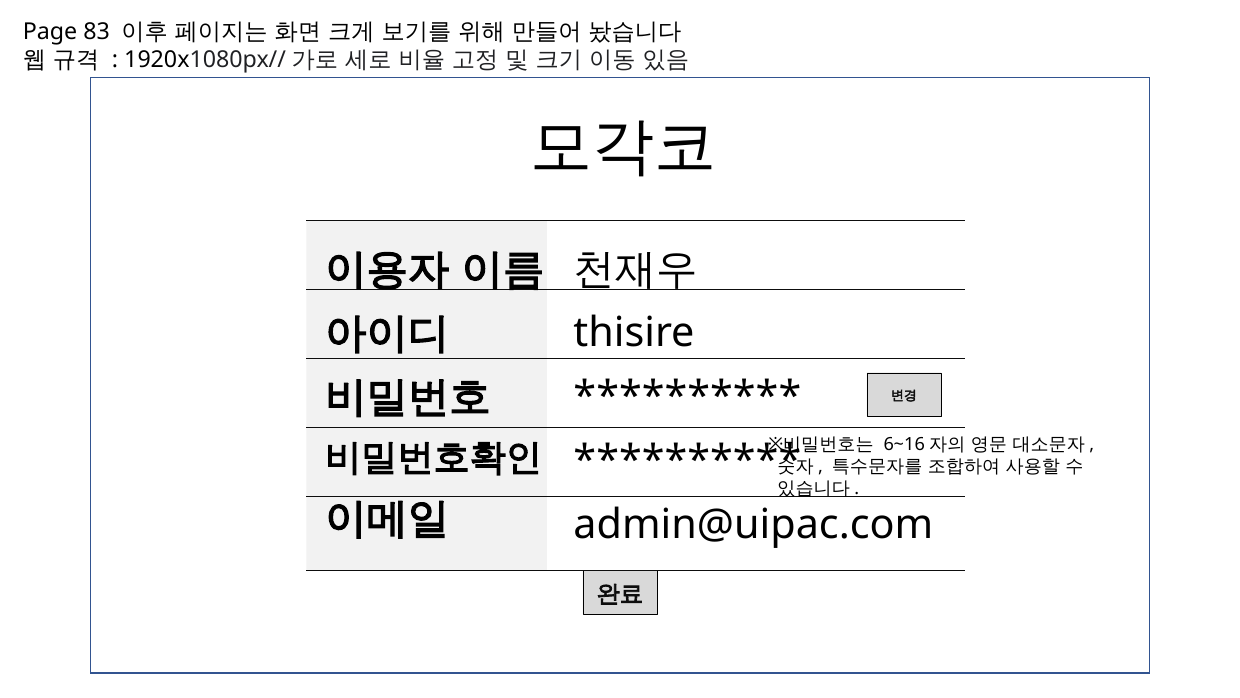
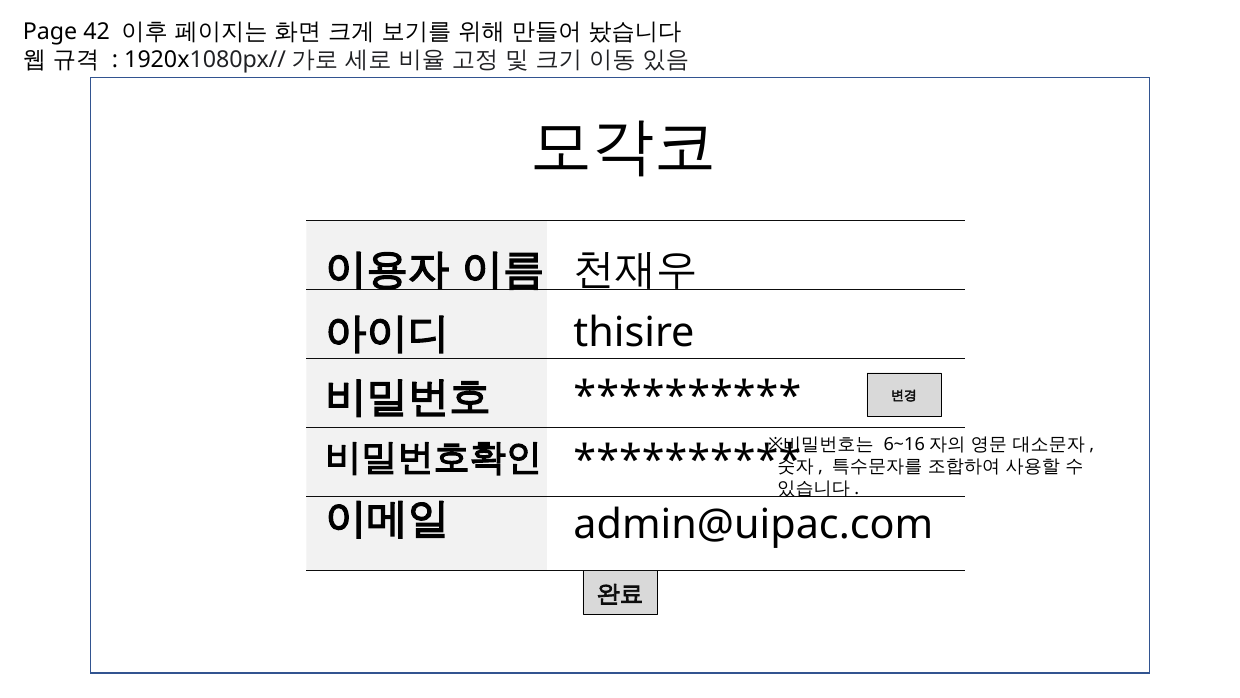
83: 83 -> 42 (97, 31)
